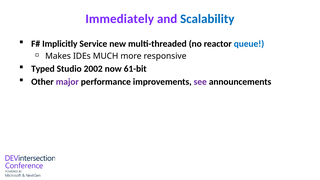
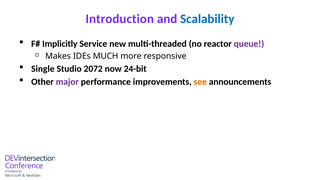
Immediately: Immediately -> Introduction (120, 19)
queue colour: blue -> purple (249, 44)
Typed: Typed -> Single (43, 69)
2002: 2002 -> 2072 (93, 69)
61-bit: 61-bit -> 24-bit (135, 69)
see colour: purple -> orange (200, 82)
